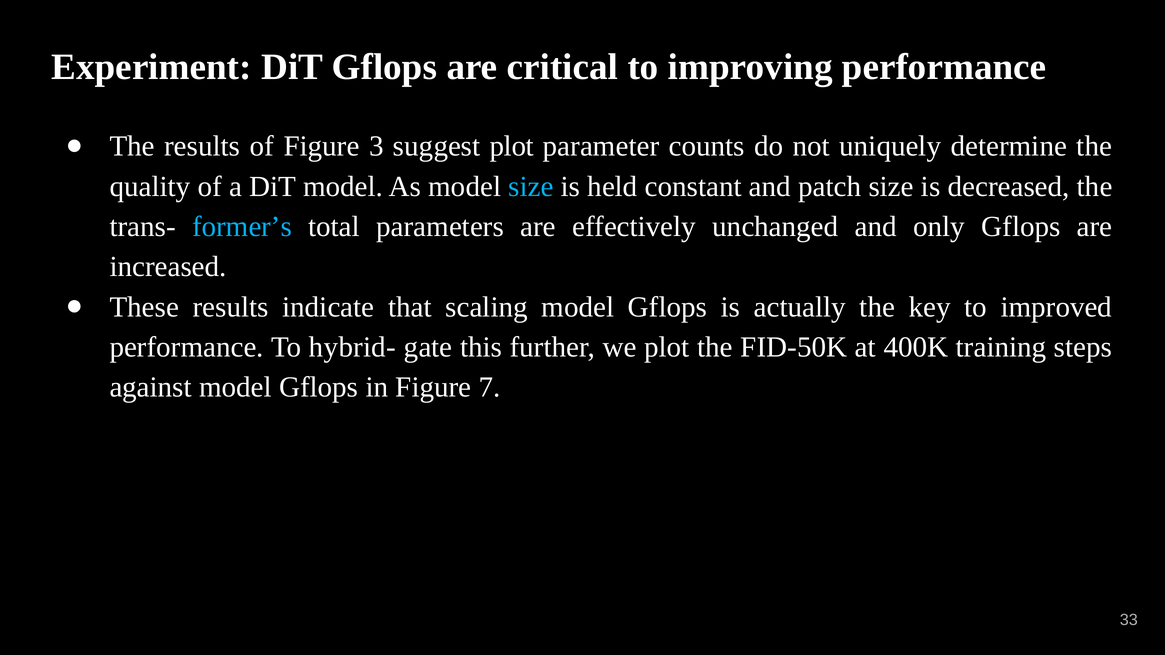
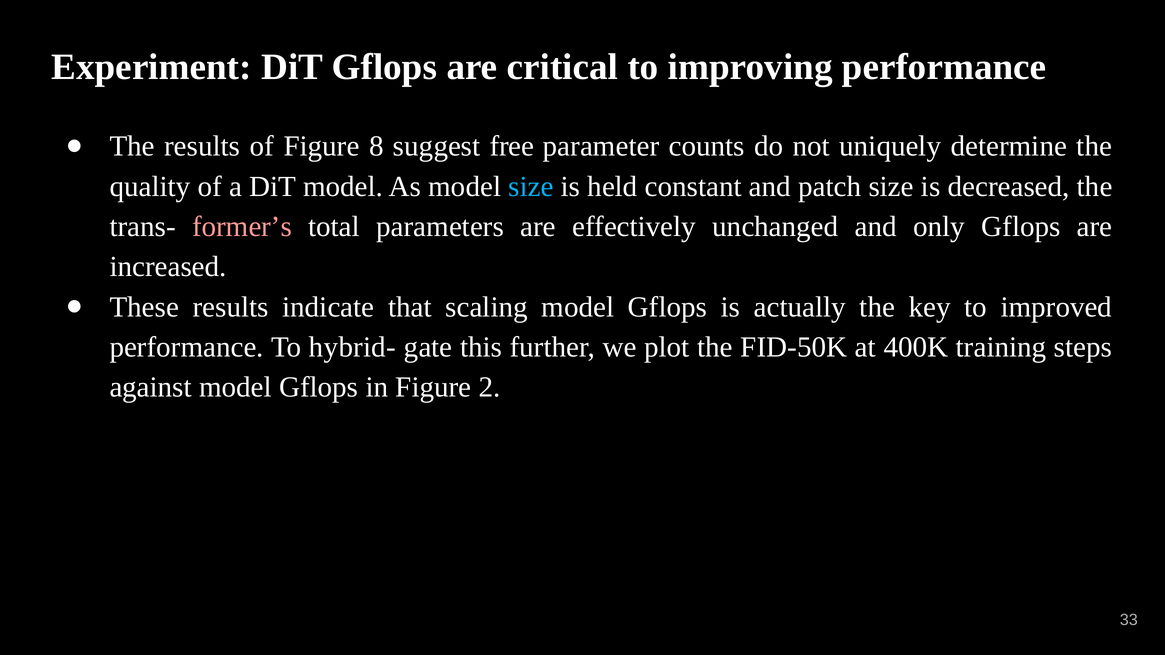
3: 3 -> 8 (376, 146)
suggest plot: plot -> free (512, 146)
former’s colour: light blue -> pink (242, 227)
7: 7 -> 2 (490, 387)
